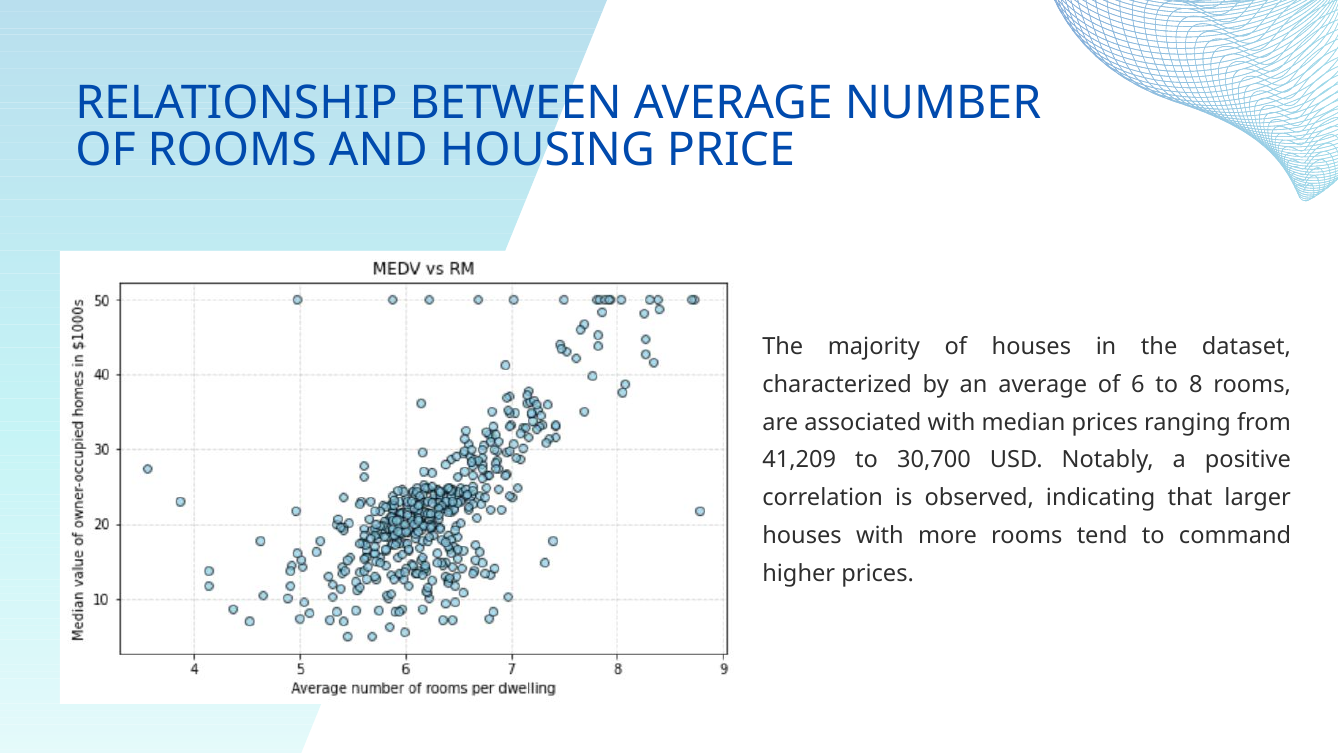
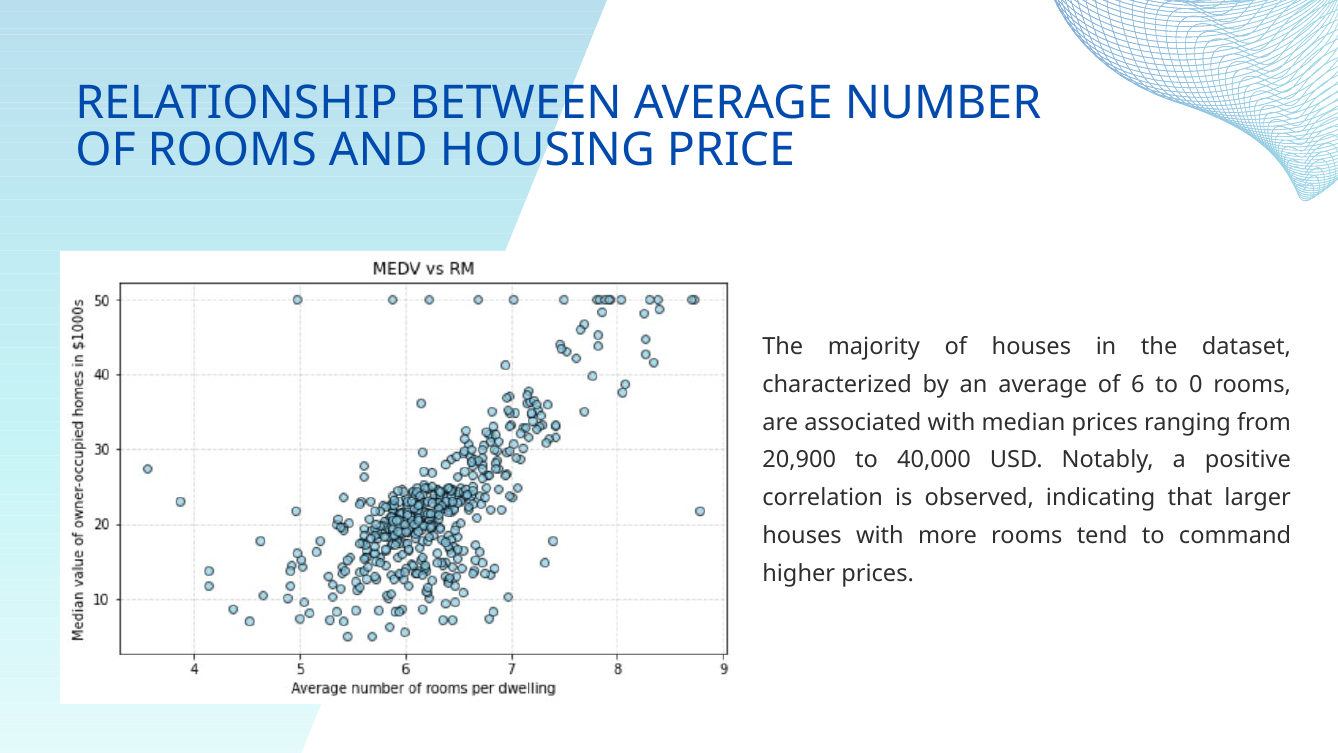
8: 8 -> 0 (1196, 384)
41,209: 41,209 -> 20,900 (799, 460)
30,700: 30,700 -> 40,000 (934, 460)
